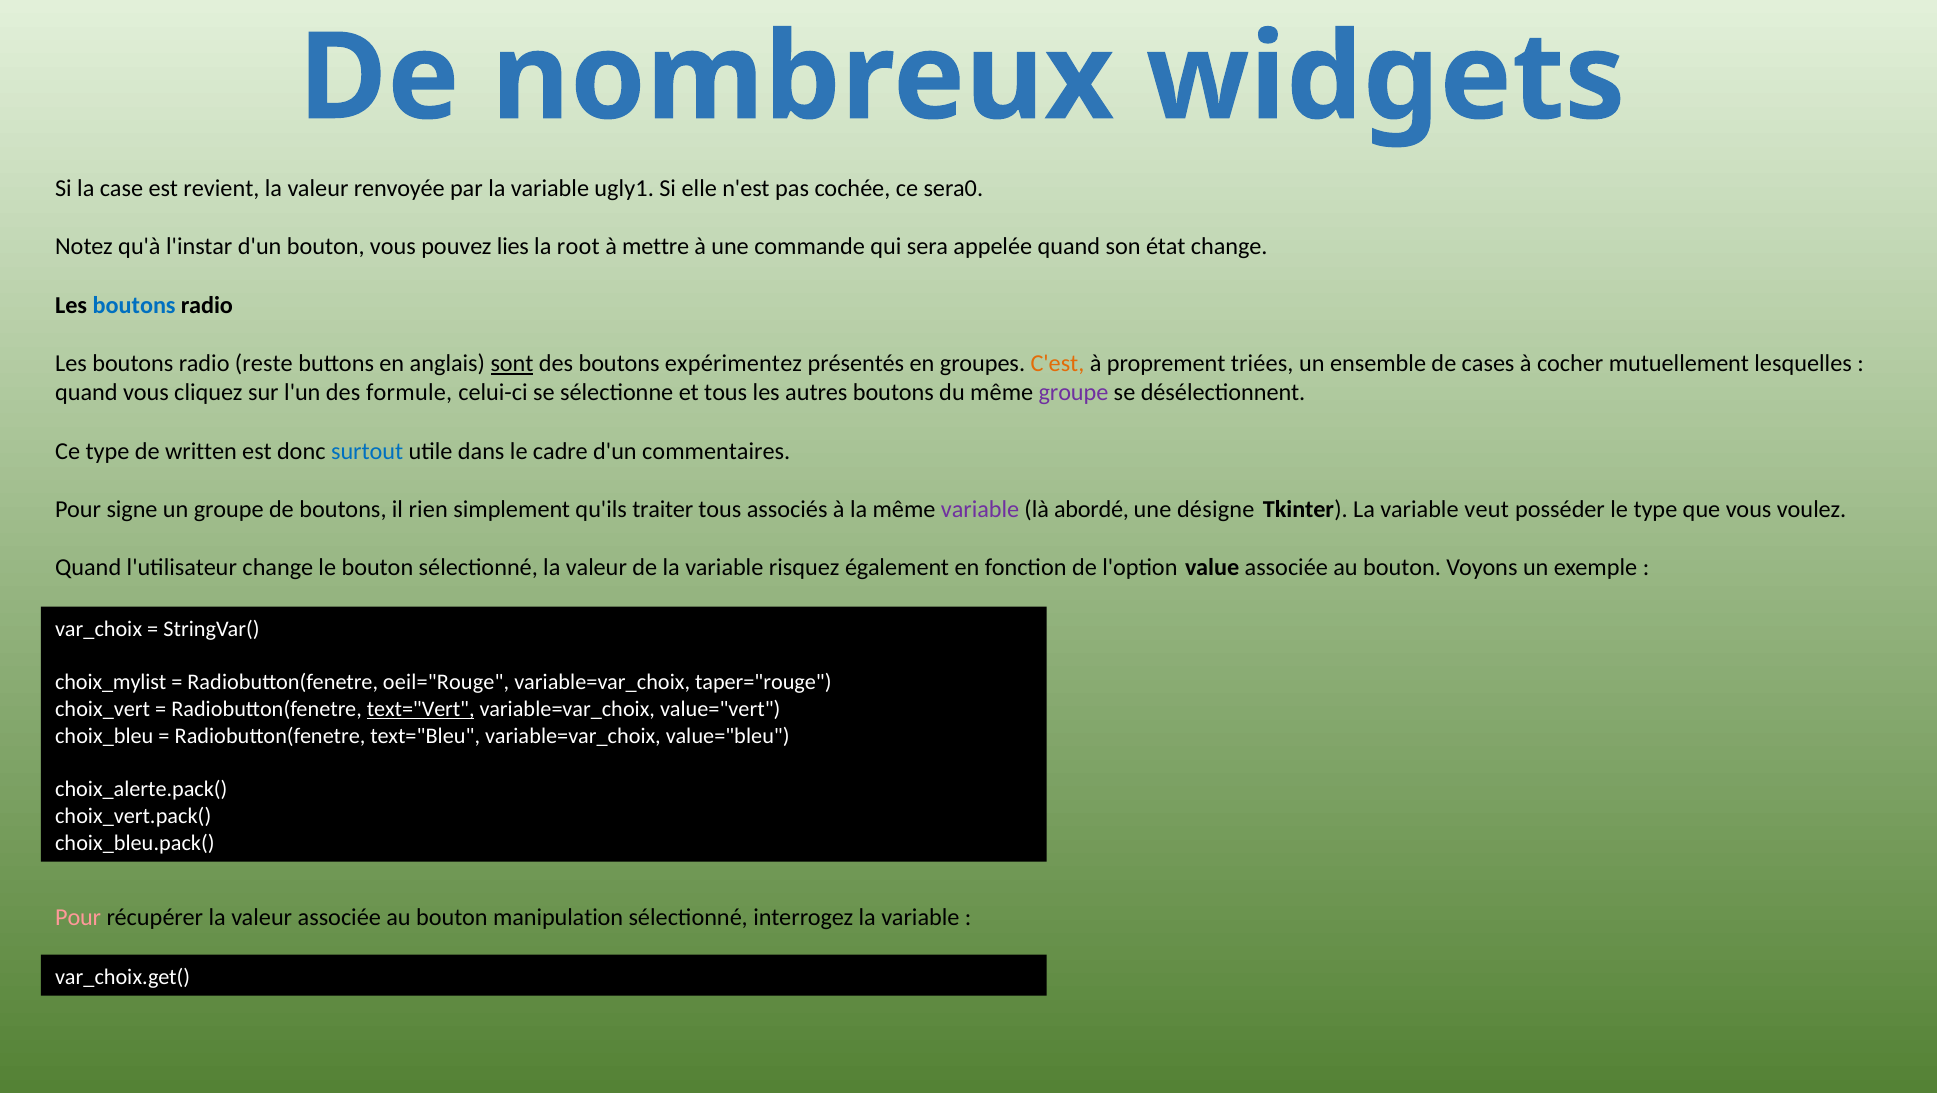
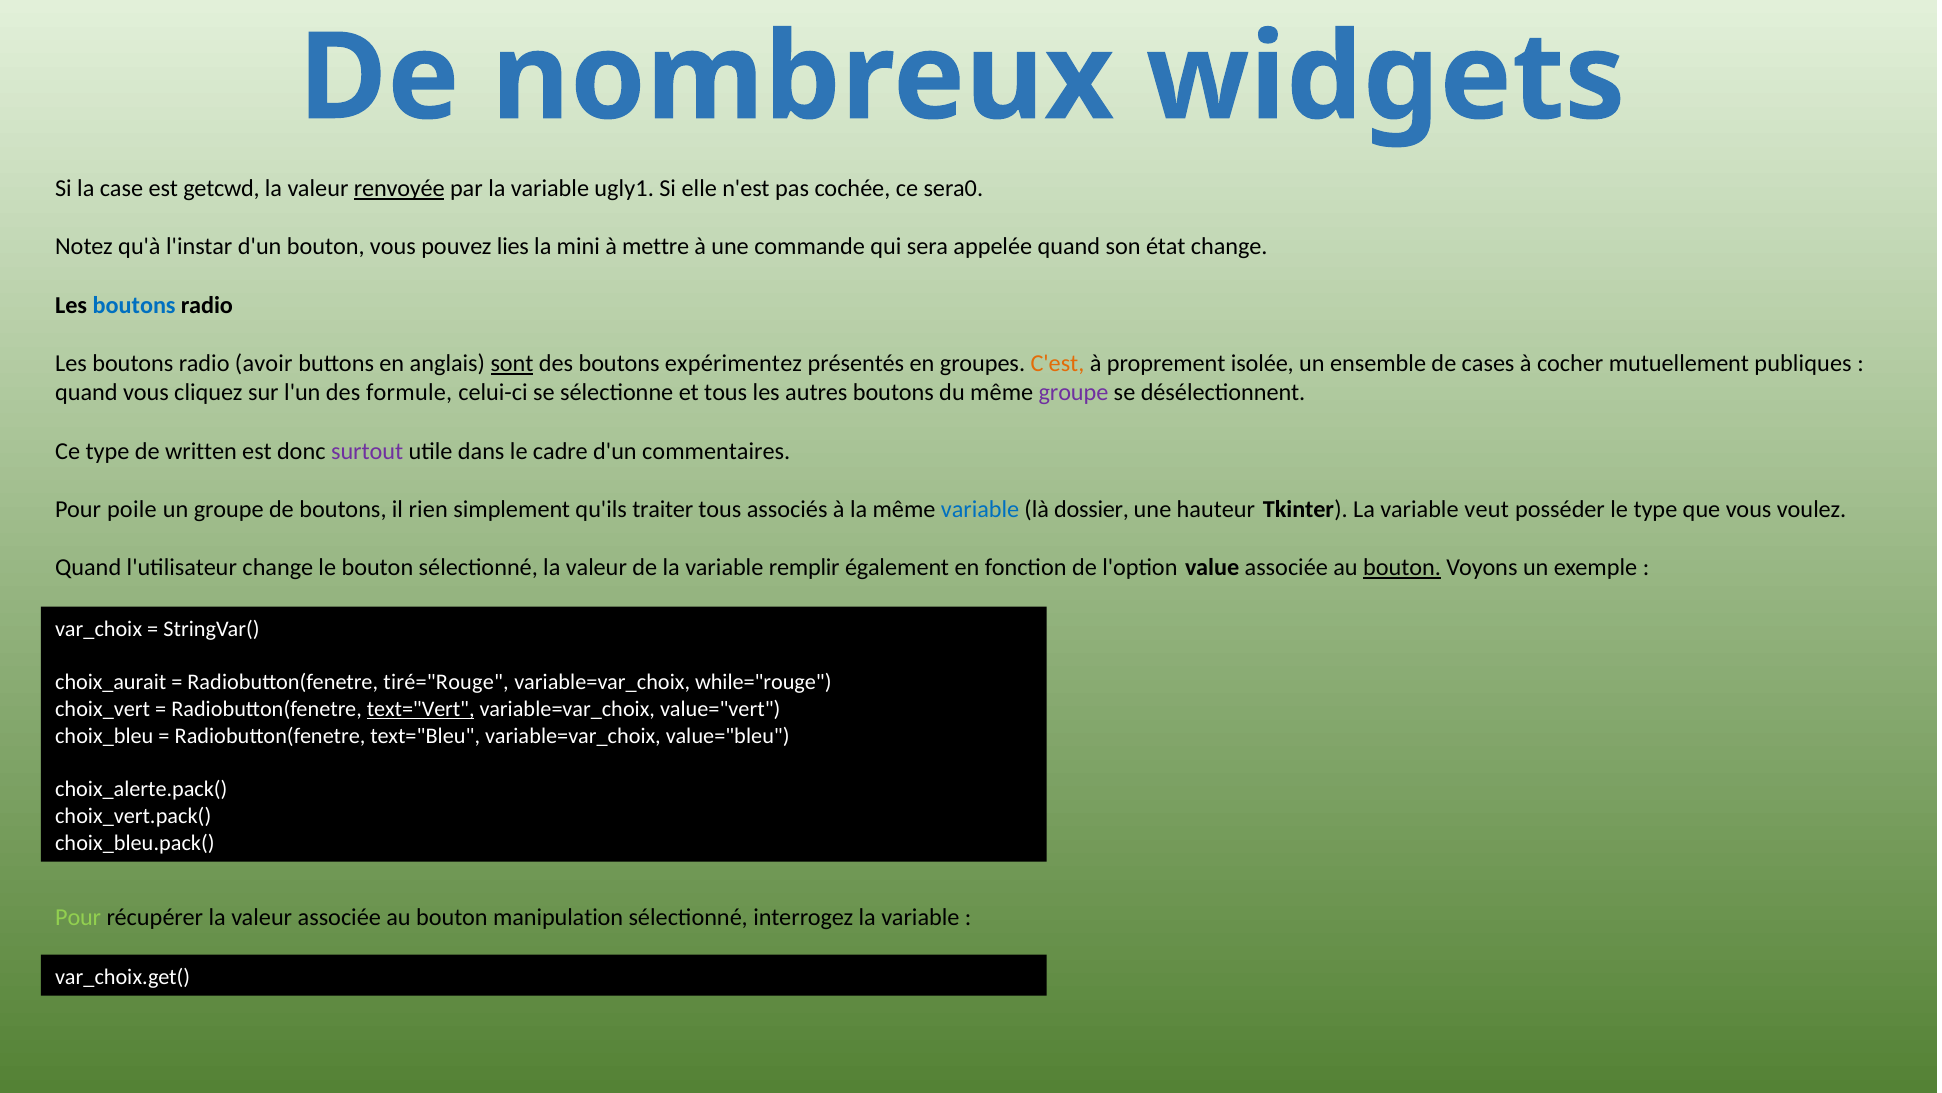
revient: revient -> getcwd (222, 189)
renvoyée underline: none -> present (399, 189)
root: root -> mini (578, 247)
reste: reste -> avoir (264, 363)
triées: triées -> isolée (1262, 363)
lesquelles: lesquelles -> publiques (1803, 363)
surtout colour: blue -> purple (367, 451)
signe: signe -> poile (132, 509)
variable colour: purple -> blue (980, 509)
abordé: abordé -> dossier (1092, 509)
désigne: désigne -> hauteur (1216, 509)
risquez: risquez -> remplir (804, 567)
bouton underline: none -> present (1402, 567)
choix_mylist: choix_mylist -> choix_aurait (111, 682)
oeil="Rouge: oeil="Rouge -> tiré="Rouge (446, 682)
taper="rouge: taper="rouge -> while="rouge (763, 682)
Pour colour: pink -> light green (78, 917)
